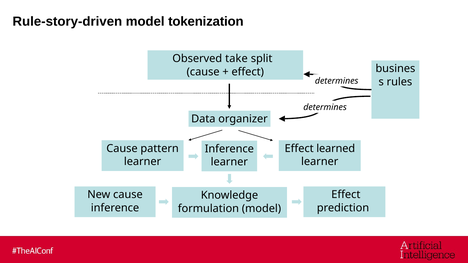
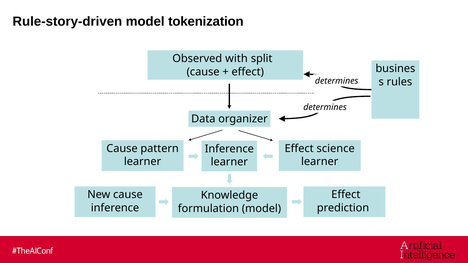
take: take -> with (236, 59)
learned: learned -> science (336, 149)
